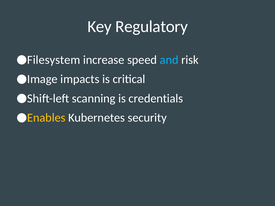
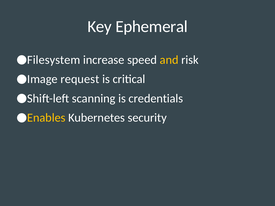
Regulatory: Regulatory -> Ephemeral (152, 27)
and colour: light blue -> yellow (169, 60)
impacts: impacts -> request (80, 79)
